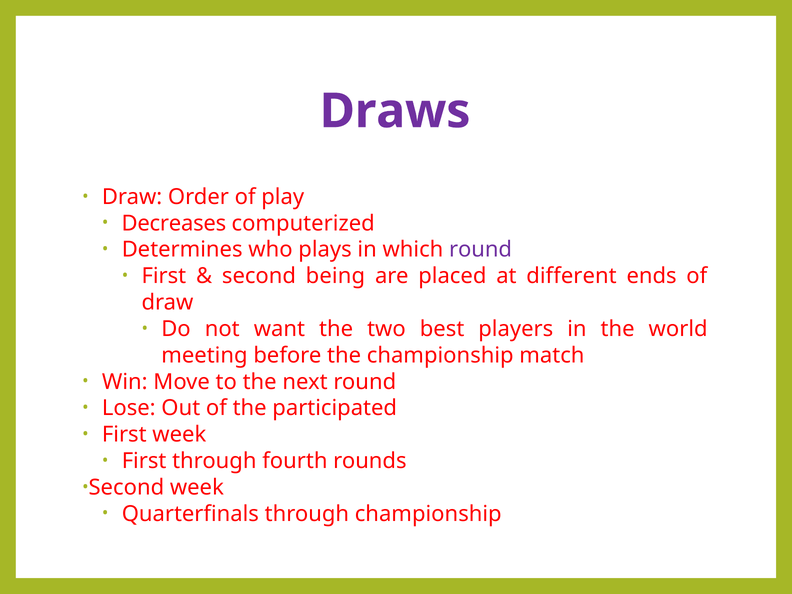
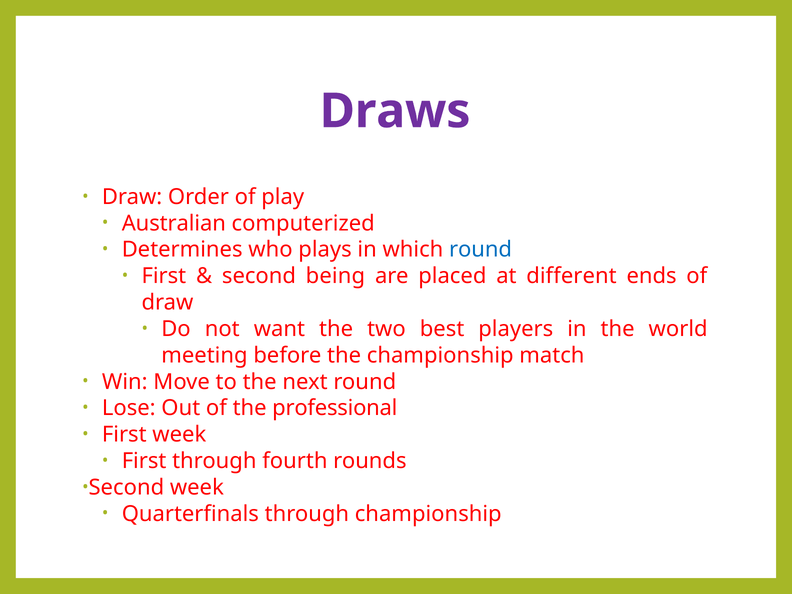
Decreases: Decreases -> Australian (174, 223)
round colour: purple -> blue (481, 250)
participated: participated -> professional (335, 408)
